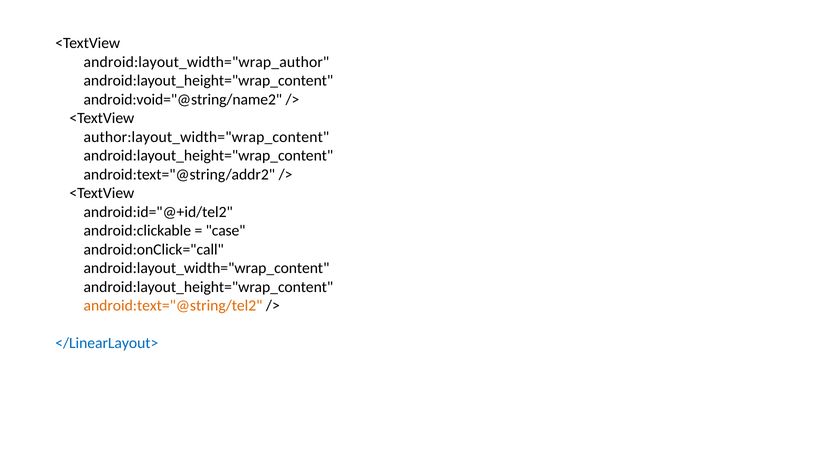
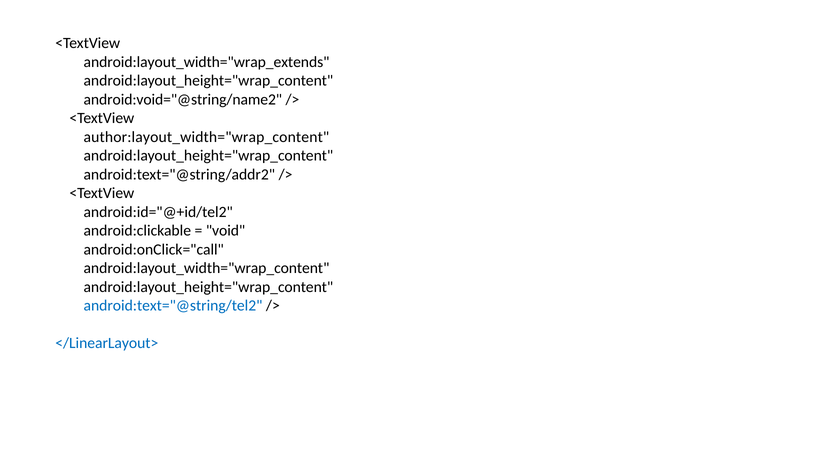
android:layout_width="wrap_author: android:layout_width="wrap_author -> android:layout_width="wrap_extends (207, 62)
case: case -> void (226, 231)
android:text="@string/tel2 colour: orange -> blue (173, 306)
